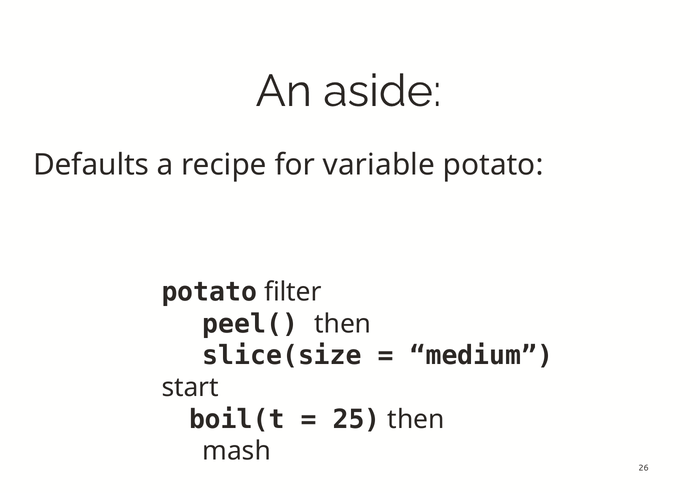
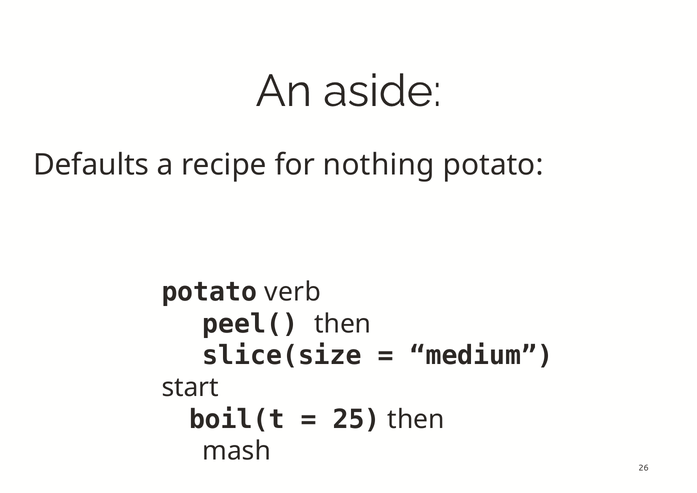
variable: variable -> nothing (379, 165)
filter: filter -> verb (293, 292)
